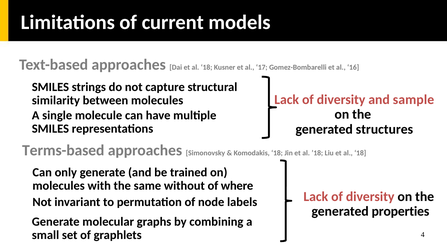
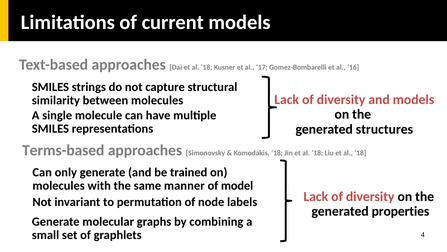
and sample: sample -> models (414, 99)
without: without -> manner (184, 185)
where: where -> model (237, 185)
